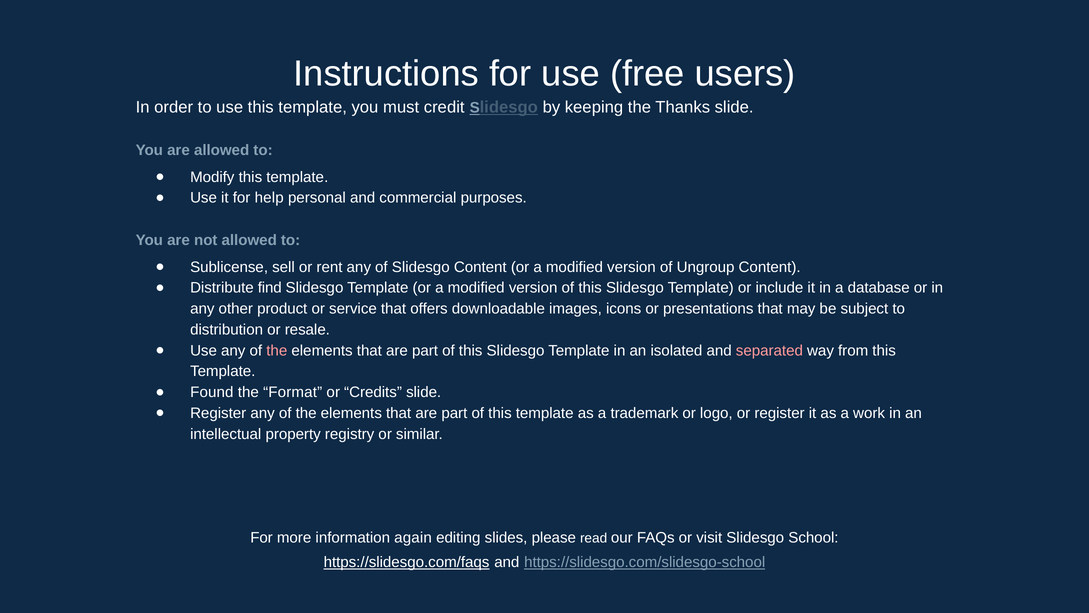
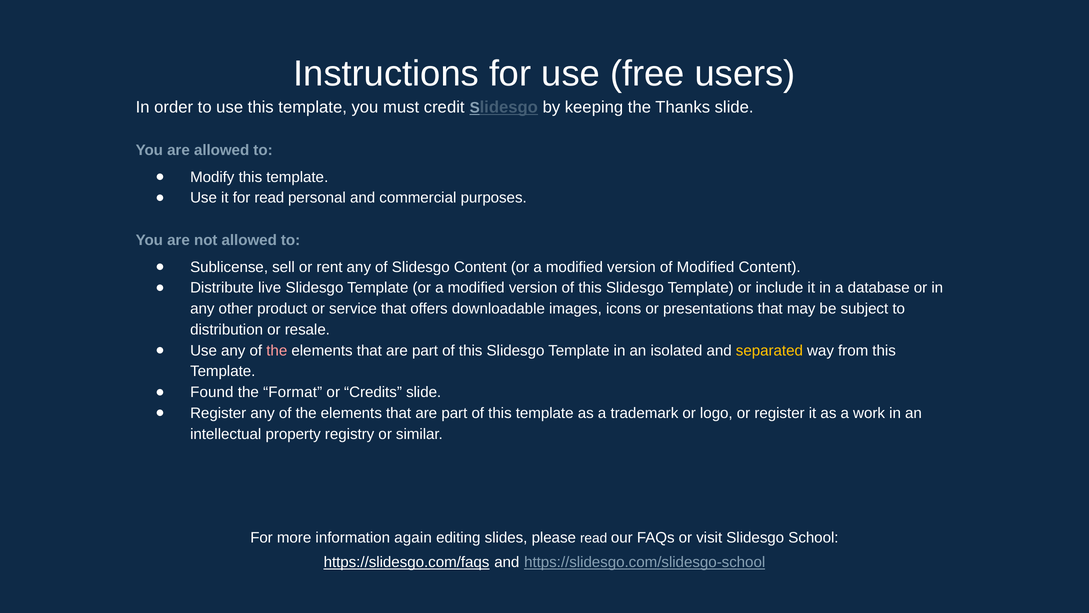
for help: help -> read (269, 198)
of Ungroup: Ungroup -> Modified (705, 267)
find: find -> live (270, 288)
separated colour: pink -> yellow (769, 350)
